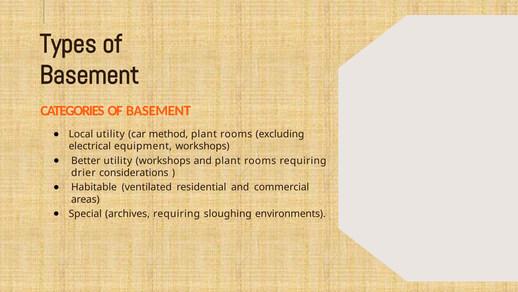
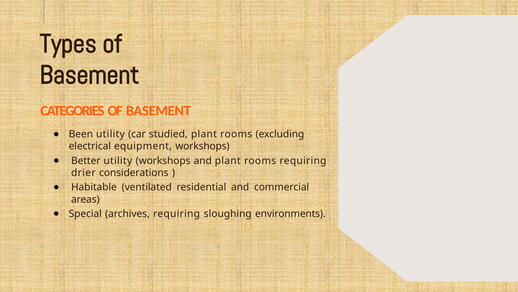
Local: Local -> Been (81, 134)
method: method -> studied (168, 134)
